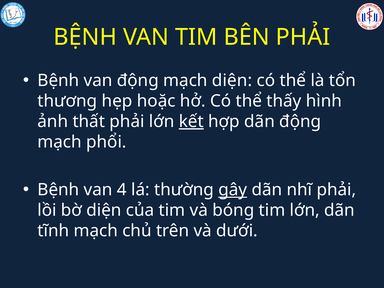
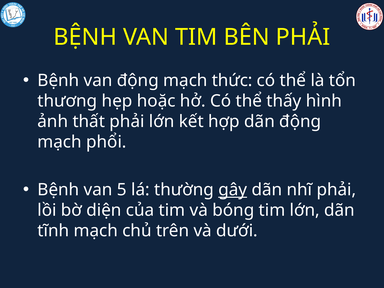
mạch diện: diện -> thức (232, 81)
kết underline: present -> none (191, 122)
4: 4 -> 5 (122, 190)
